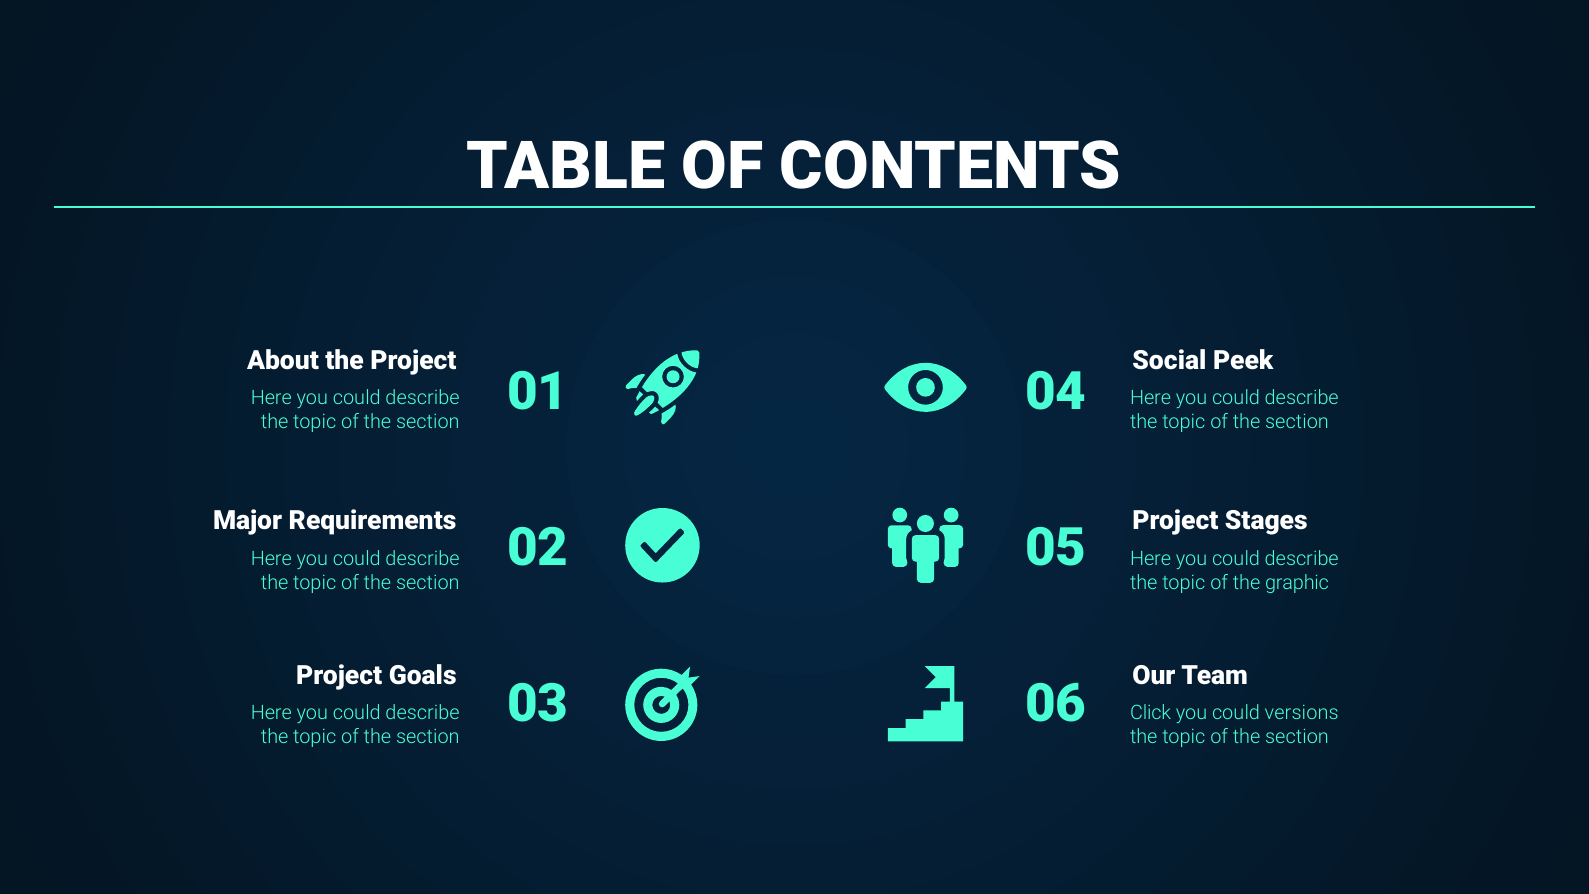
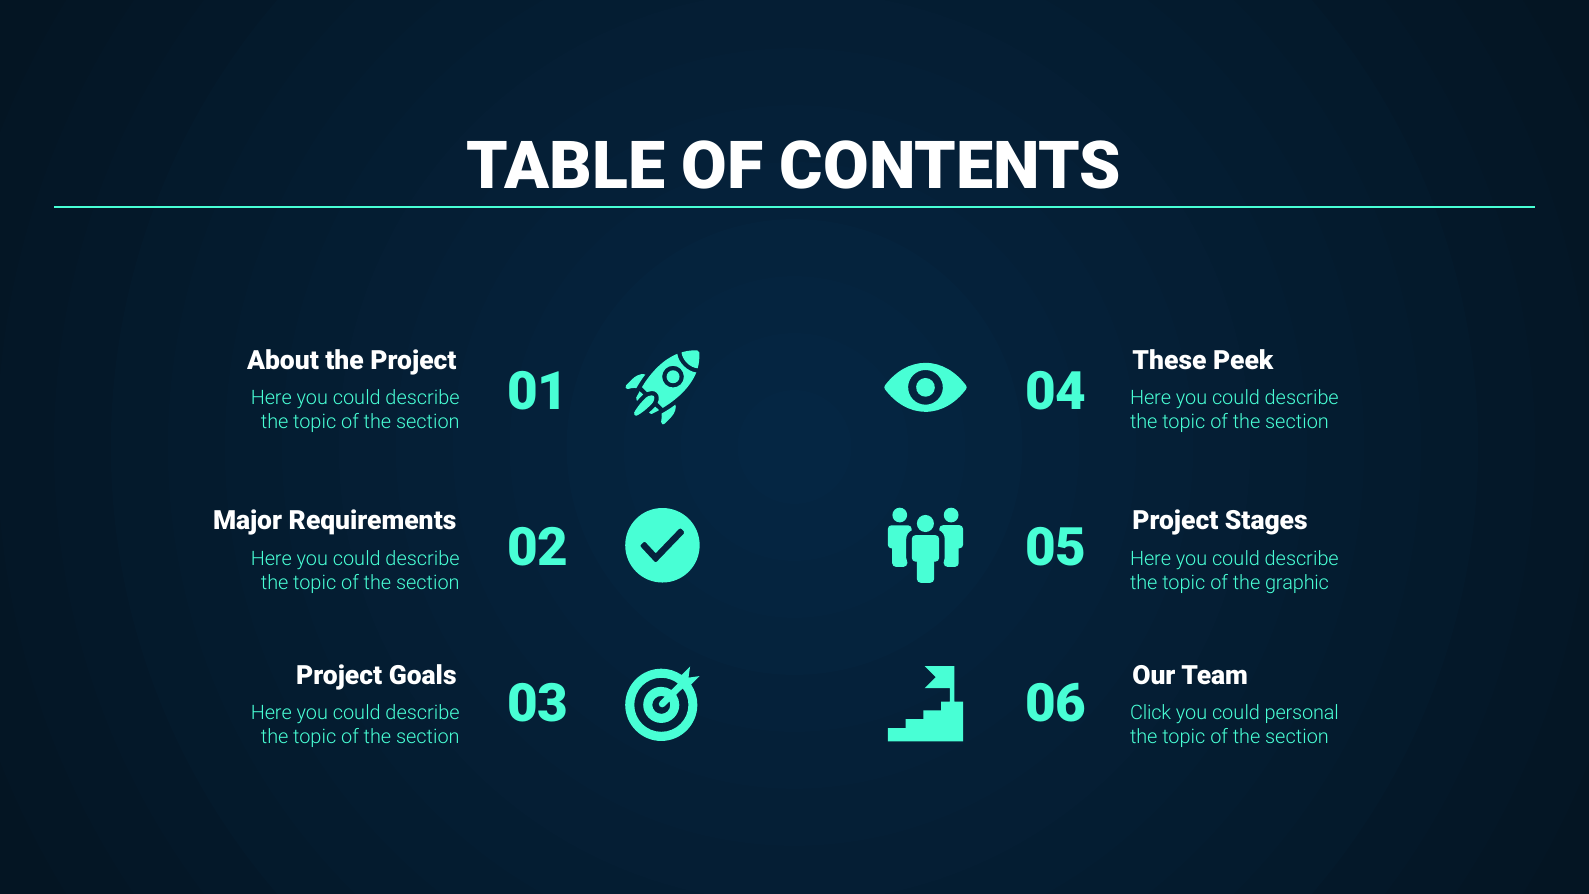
Social: Social -> These (1169, 360)
versions: versions -> personal (1302, 713)
